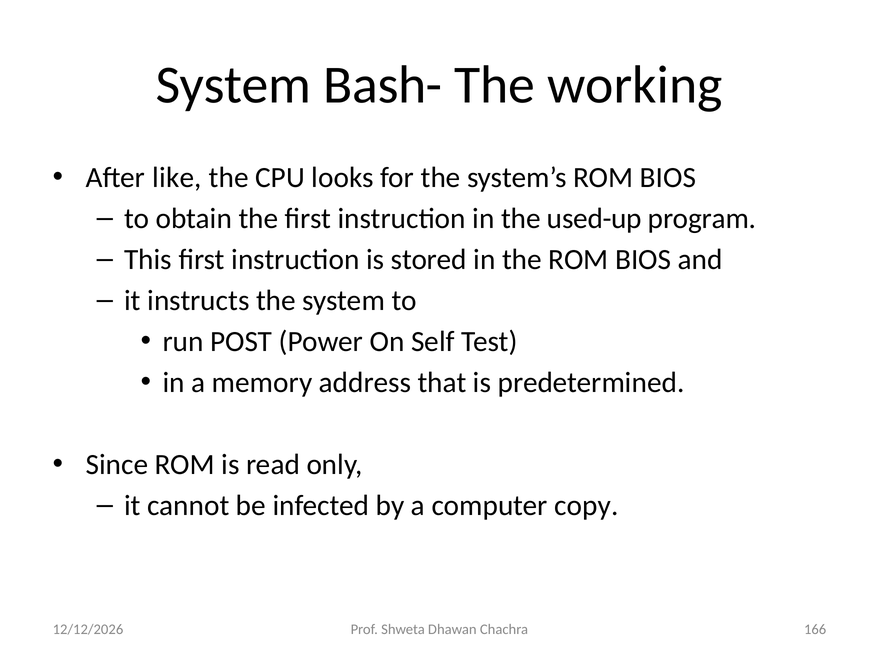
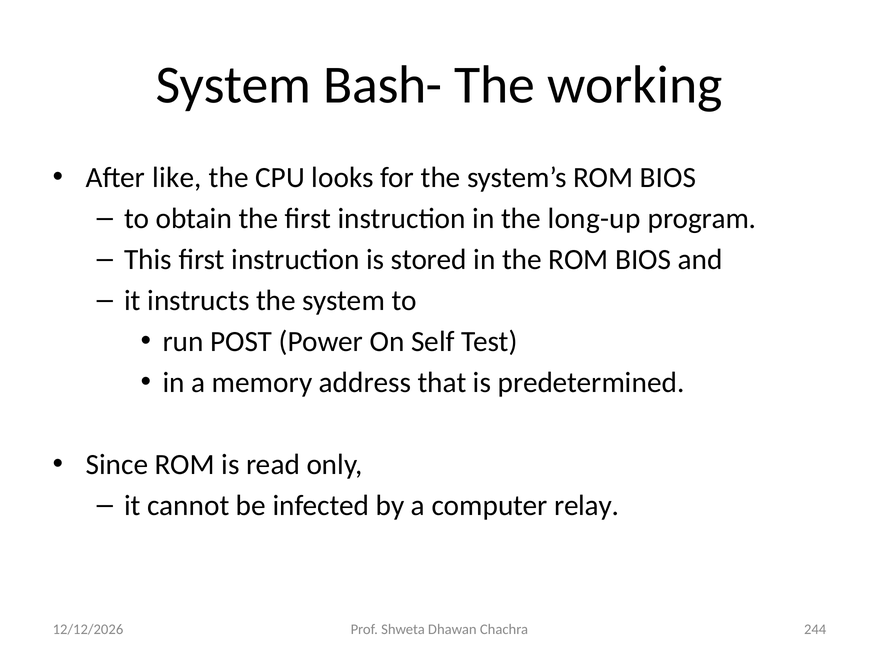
used-up: used-up -> long-up (594, 219)
copy: copy -> relay (587, 506)
166: 166 -> 244 (815, 629)
